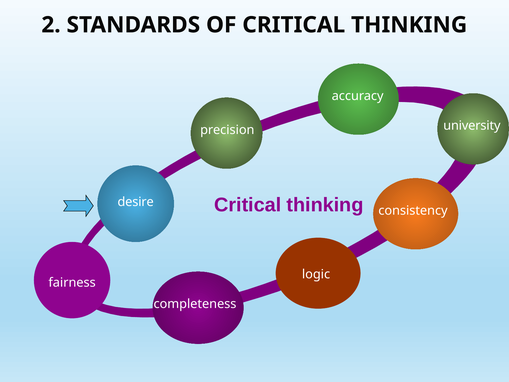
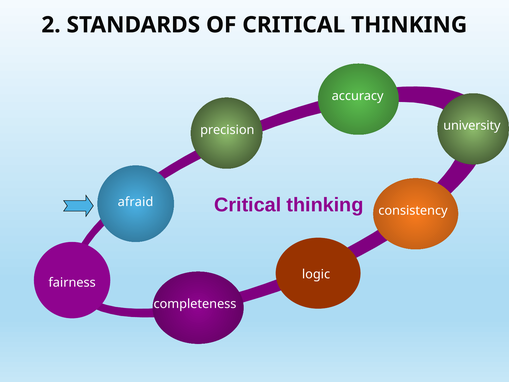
desire: desire -> afraid (135, 202)
